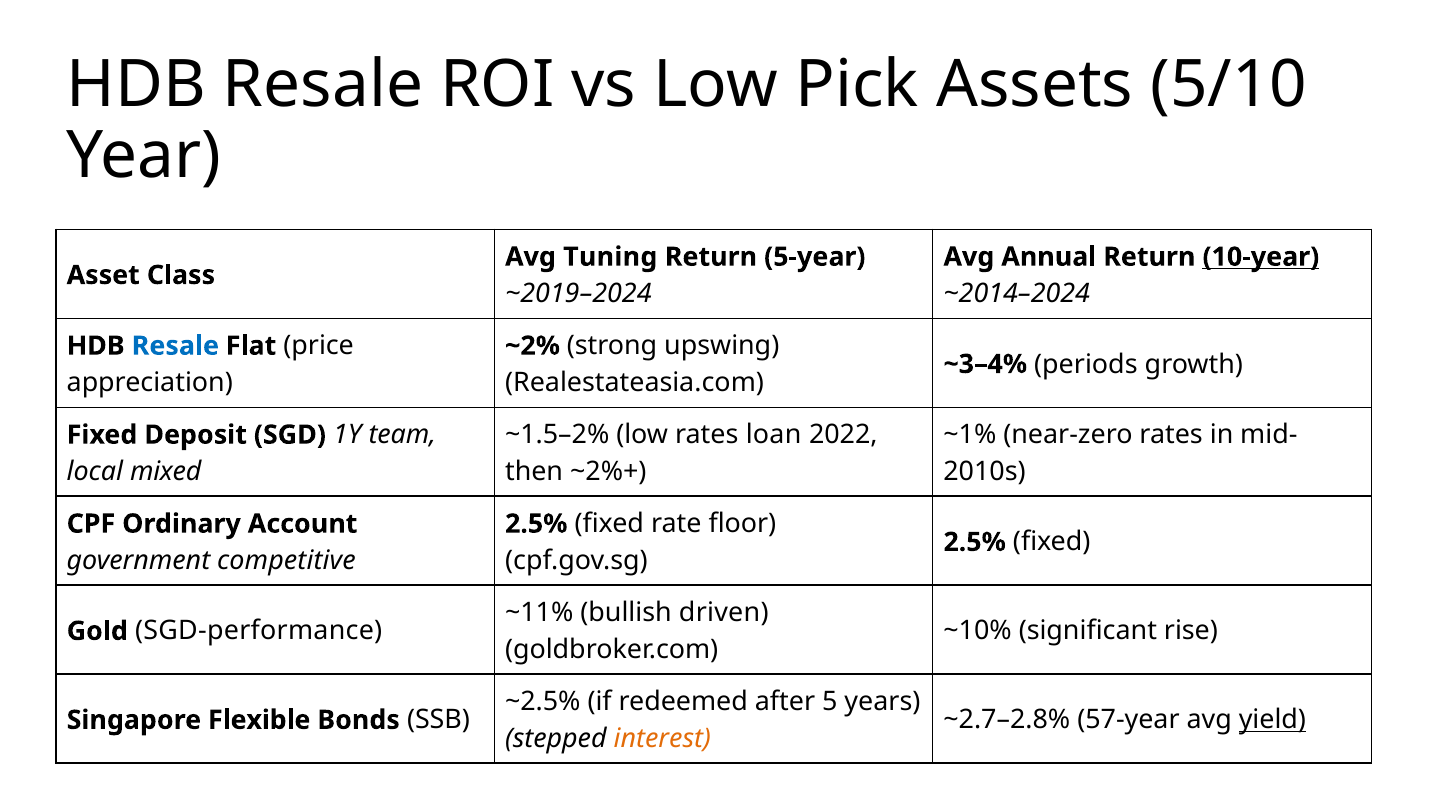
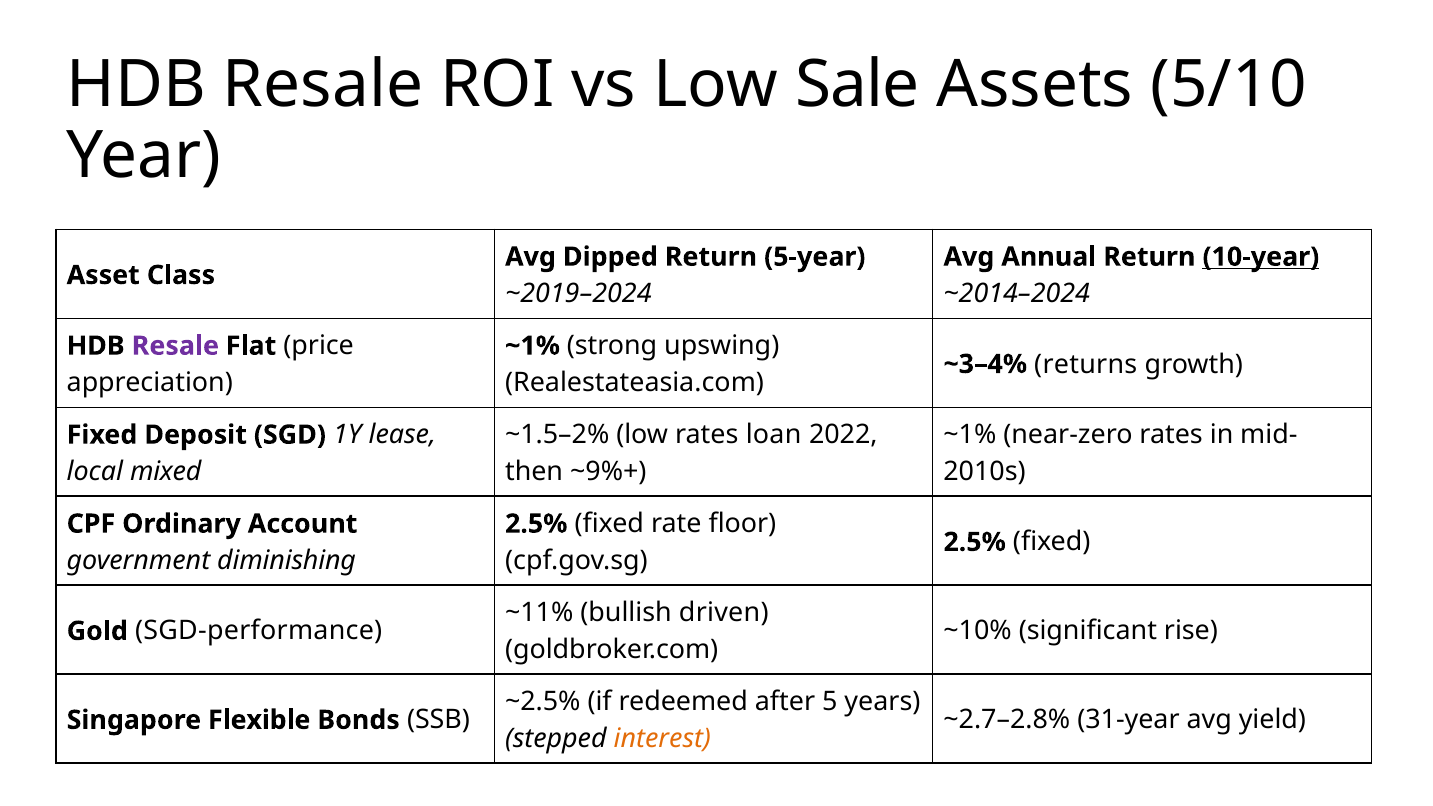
Pick: Pick -> Sale (858, 85)
Tuning: Tuning -> Dipped (610, 257)
Resale colour: blue -> purple (175, 346)
~2%: ~2% -> ~1% (533, 346)
periods: periods -> returns (1086, 364)
team: team -> lease (402, 435)
~2%+: ~2%+ -> ~9%+ (608, 471)
competitive: competitive -> diminishing (287, 560)
57-year: 57-year -> 31-year (1128, 720)
yield underline: present -> none (1272, 720)
